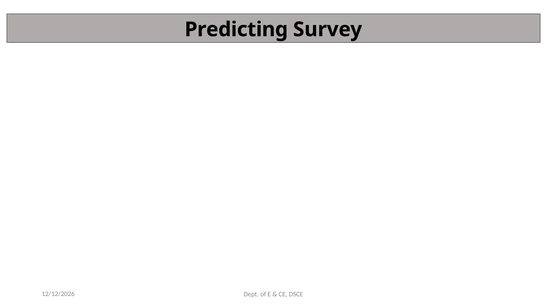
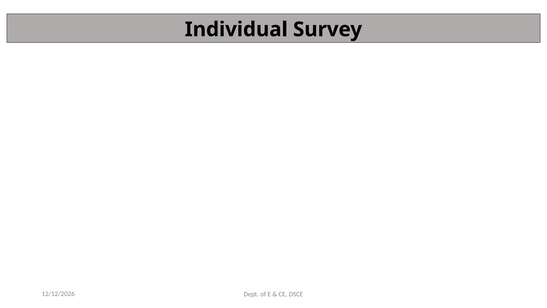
Predicting: Predicting -> Individual (236, 29)
